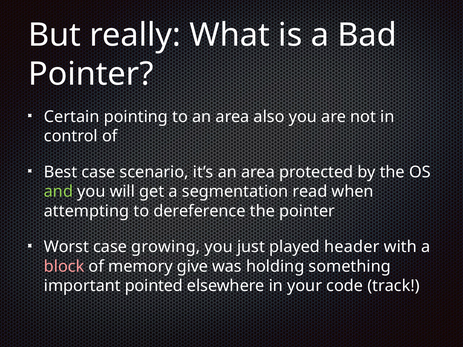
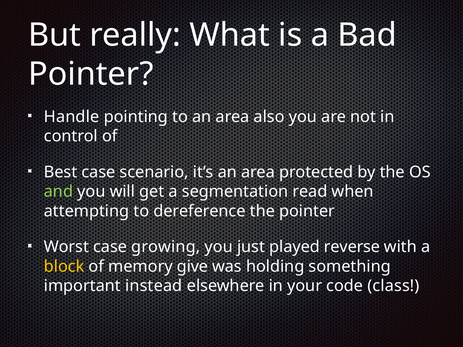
Certain: Certain -> Handle (72, 117)
header: header -> reverse (352, 247)
block colour: pink -> yellow (64, 267)
pointed: pointed -> instead (154, 286)
track: track -> class (393, 286)
